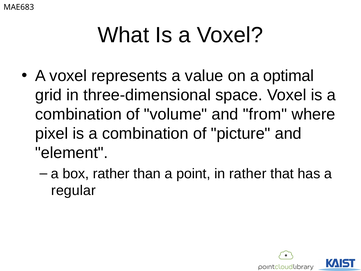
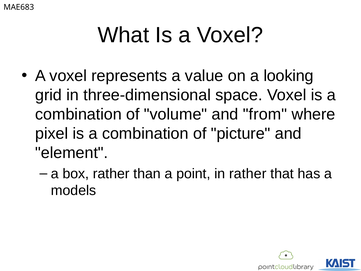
optimal: optimal -> looking (289, 76)
regular: regular -> models (74, 190)
